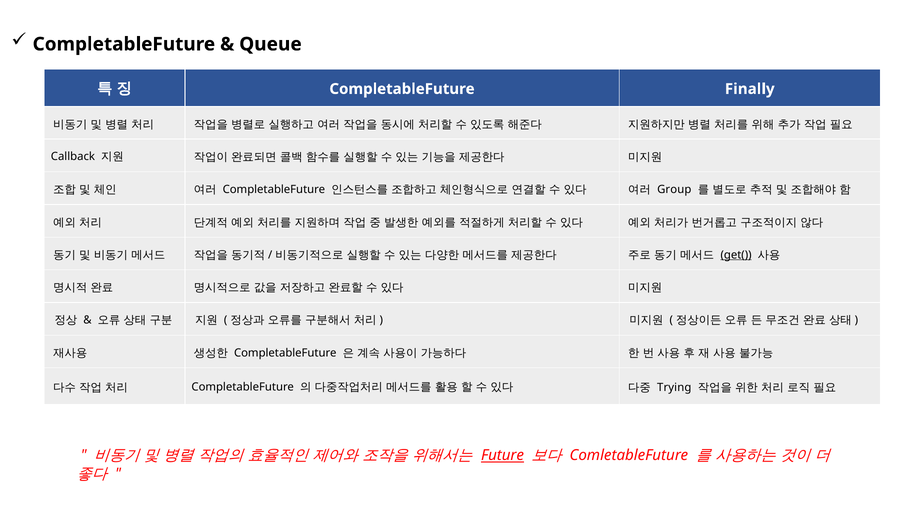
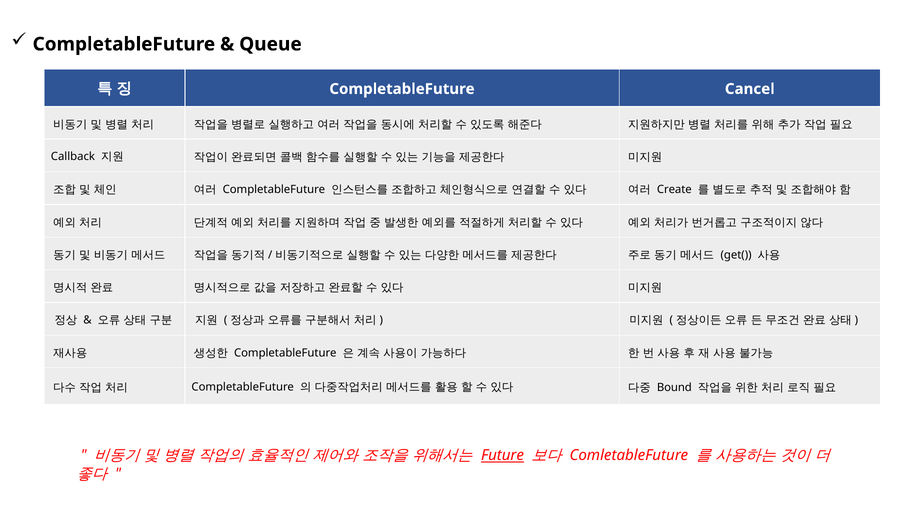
Finally: Finally -> Cancel (750, 89)
Group: Group -> Create (674, 190)
get( underline: present -> none (736, 255)
Trying: Trying -> Bound (674, 388)
